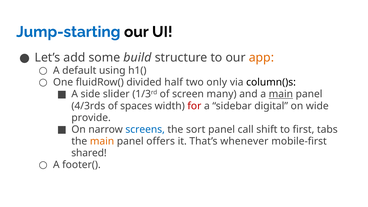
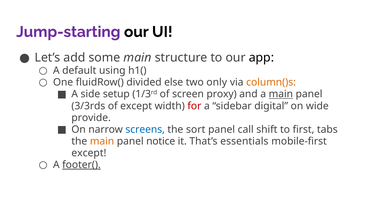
Jump-starting colour: blue -> purple (68, 32)
some build: build -> main (138, 58)
app colour: orange -> black (261, 58)
half: half -> else (174, 82)
column()s colour: black -> orange (271, 82)
slider: slider -> setup (116, 94)
many: many -> proxy (222, 94)
4/3rds: 4/3rds -> 3/3rds (88, 106)
of spaces: spaces -> except (136, 106)
offers: offers -> notice (161, 141)
whenever: whenever -> essentials (244, 141)
shared: shared -> except (89, 153)
footer( underline: none -> present (81, 165)
